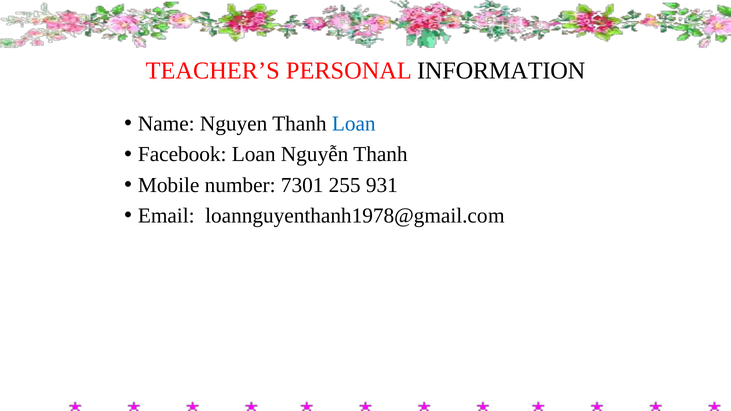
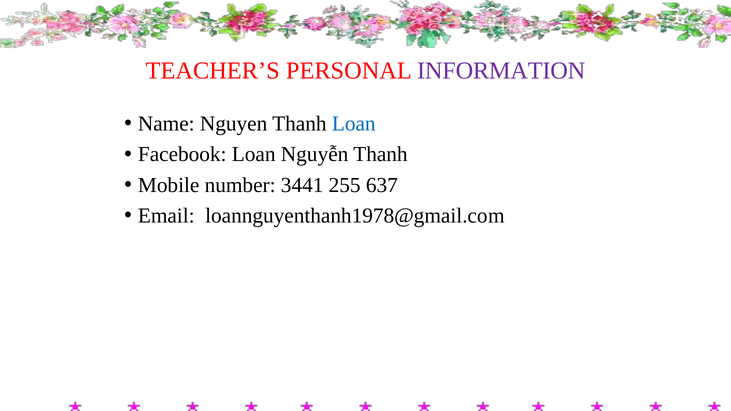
INFORMATION colour: black -> purple (501, 71)
7301: 7301 -> 3441 (302, 185)
931: 931 -> 637 (382, 185)
